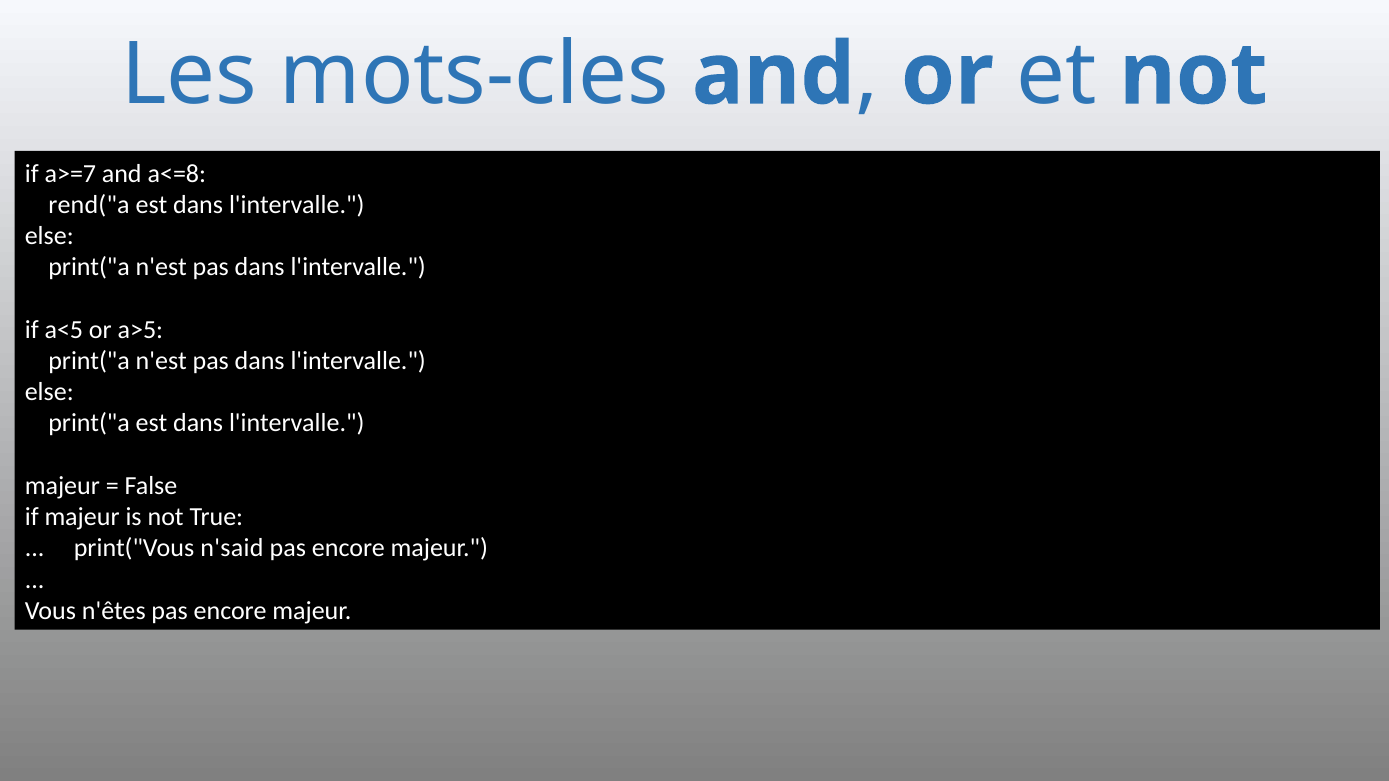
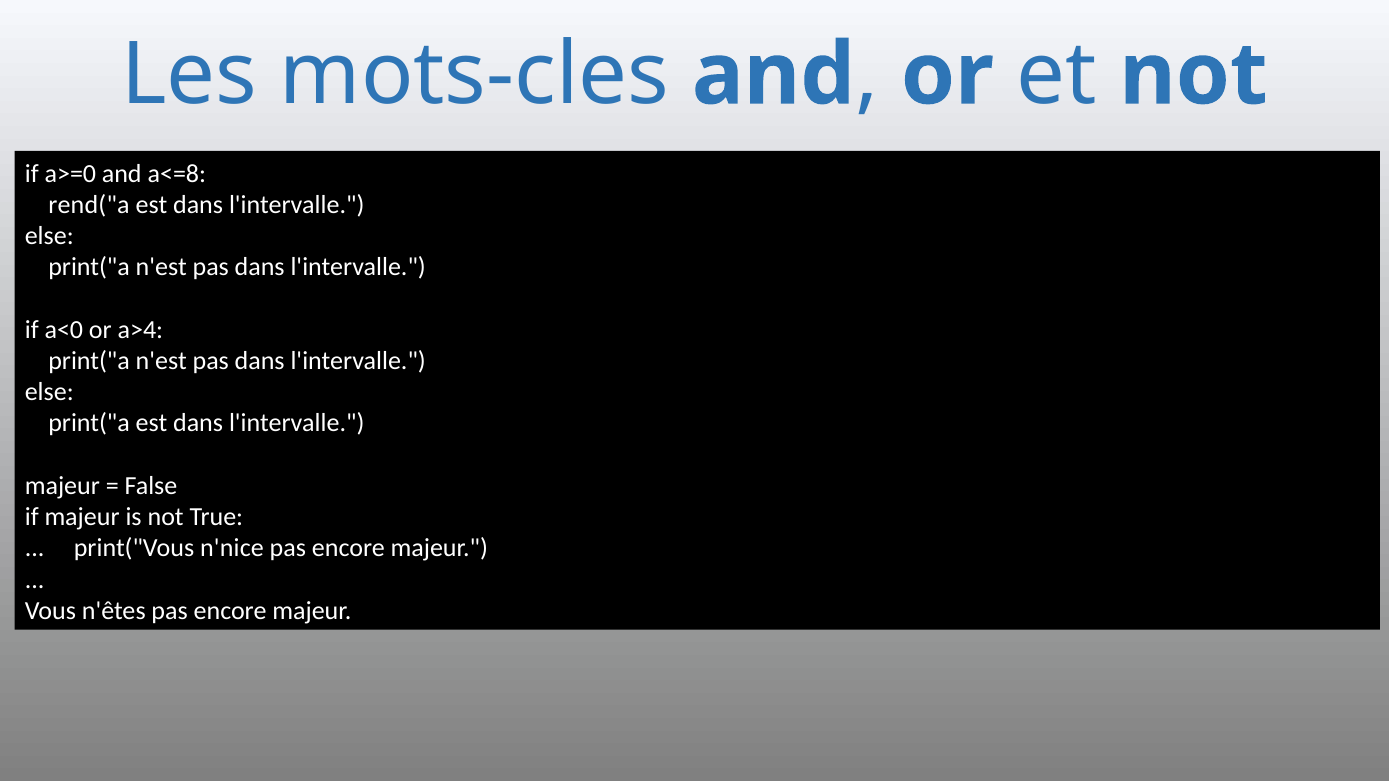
a>=7: a>=7 -> a>=0 (70, 174)
a<5: a<5 -> a<0 (64, 330)
a>5: a>5 -> a>4 (140, 330)
n'said: n'said -> n'nice (232, 549)
